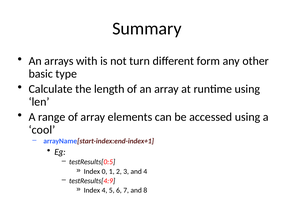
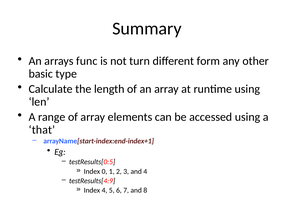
with: with -> func (87, 61)
cool: cool -> that (42, 130)
